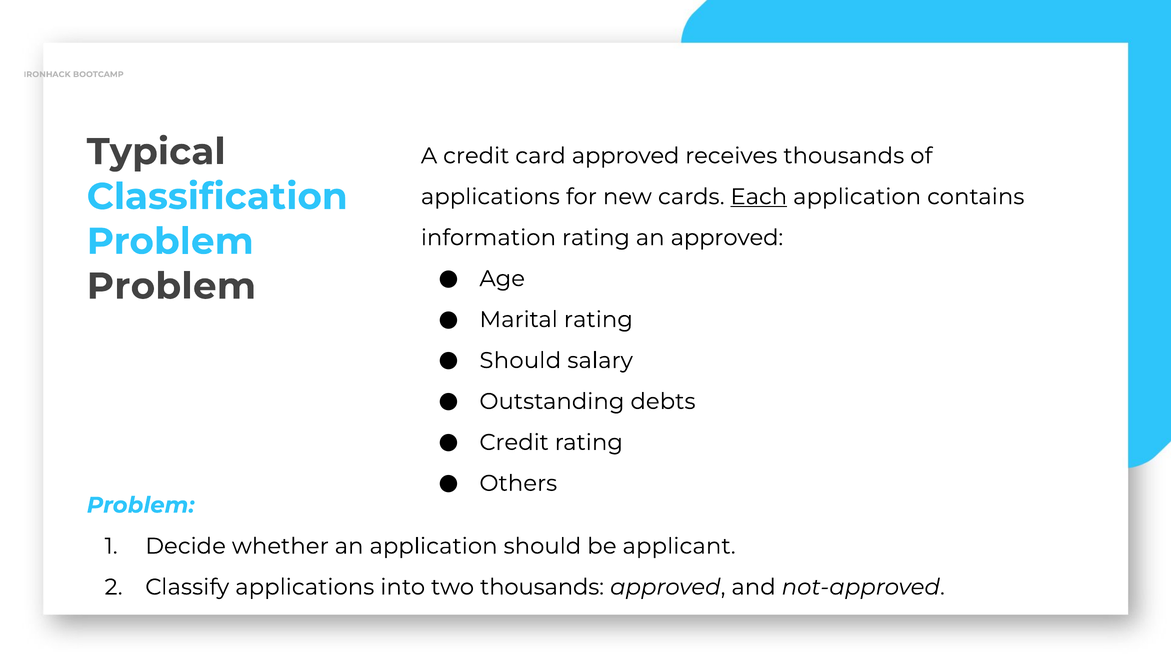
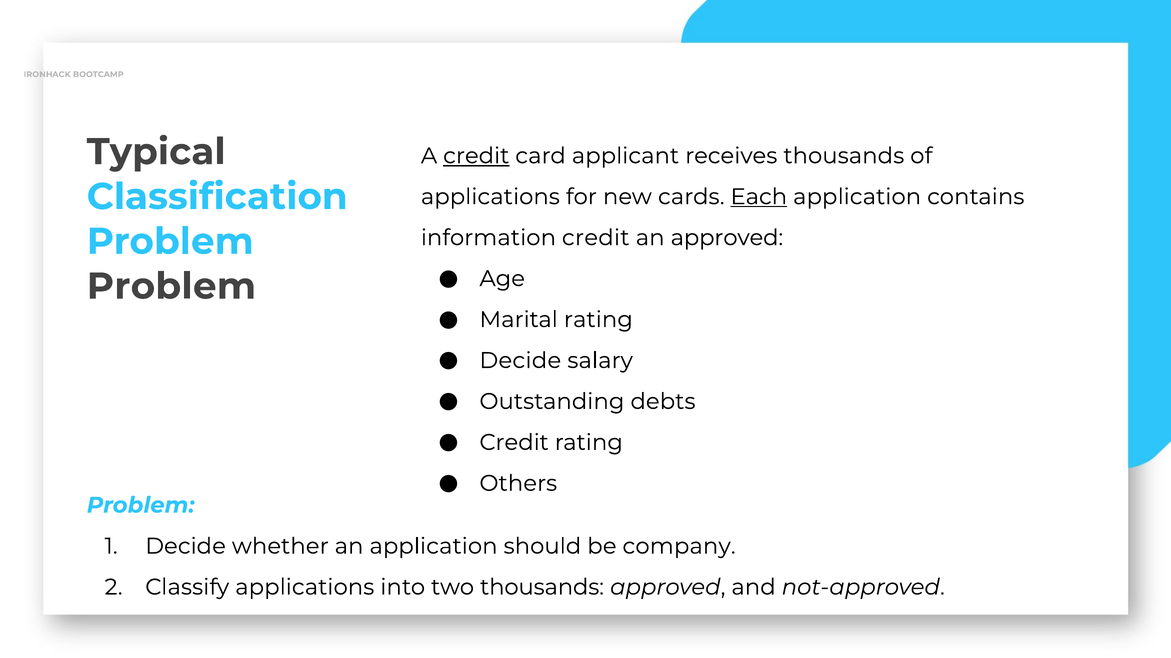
credit underline: none -> present (476, 156)
card approved: approved -> applicant (625, 156)
information rating: rating -> credit (596, 238)
Should: Should -> Decide (520, 361)
applicant: applicant -> company (679, 547)
